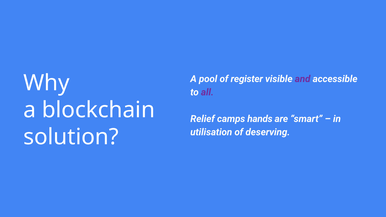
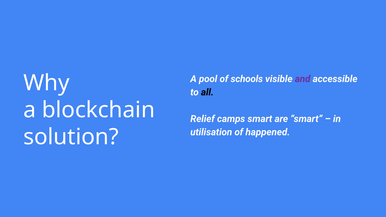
register: register -> schools (247, 79)
all colour: purple -> black (207, 92)
camps hands: hands -> smart (260, 119)
deserving: deserving -> happened (268, 132)
